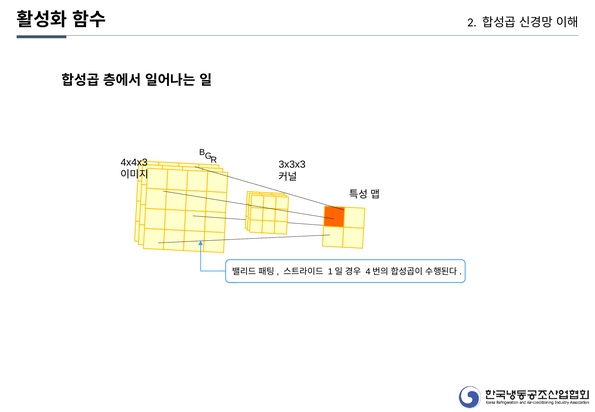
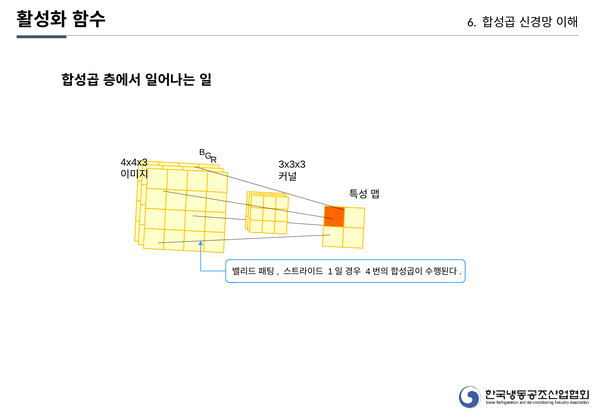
2: 2 -> 6 (472, 23)
